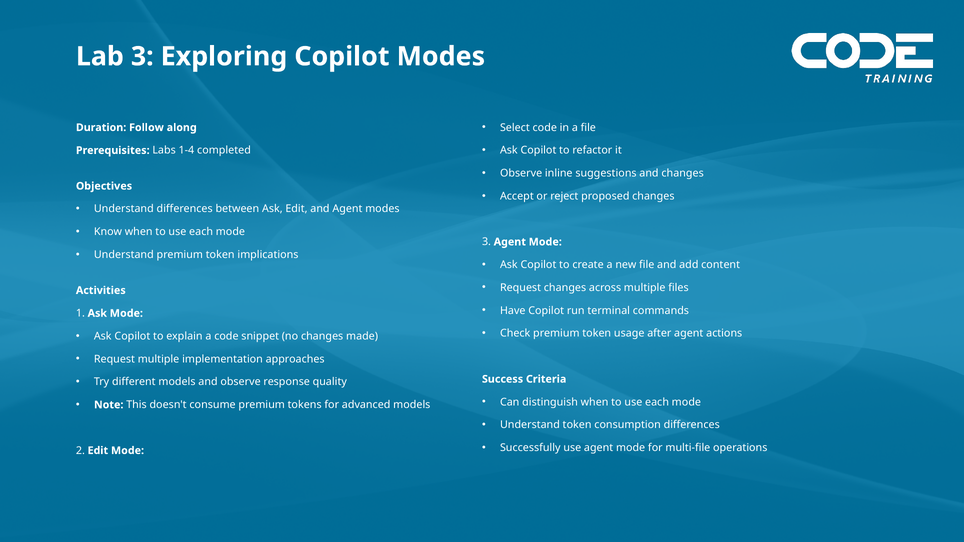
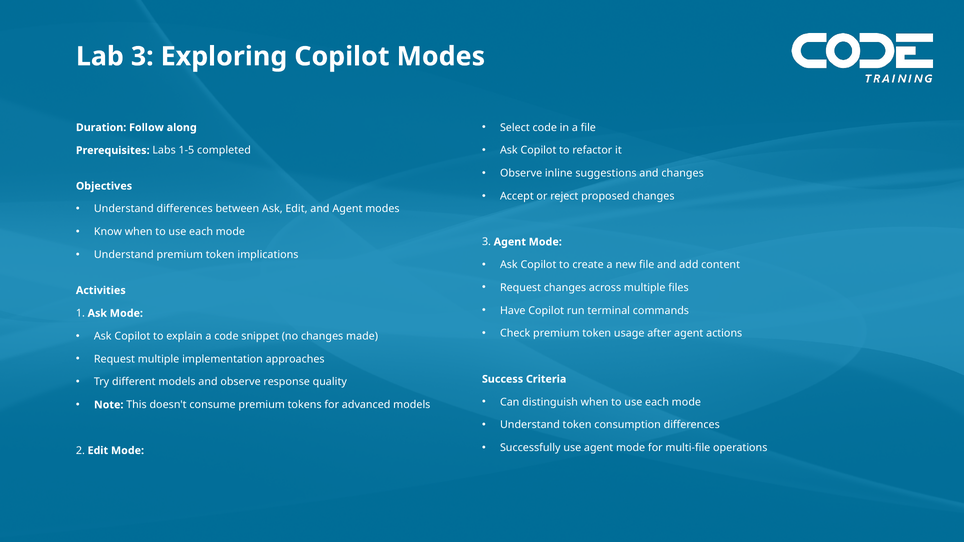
1-4: 1-4 -> 1-5 (186, 150)
